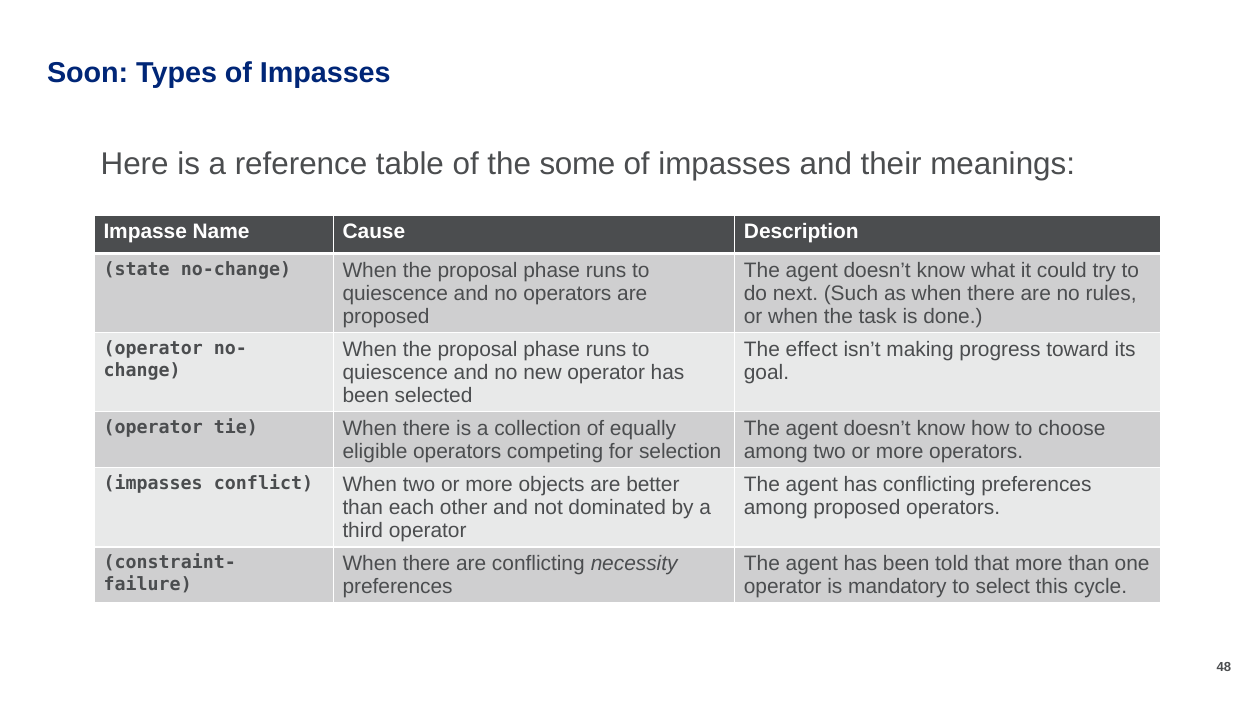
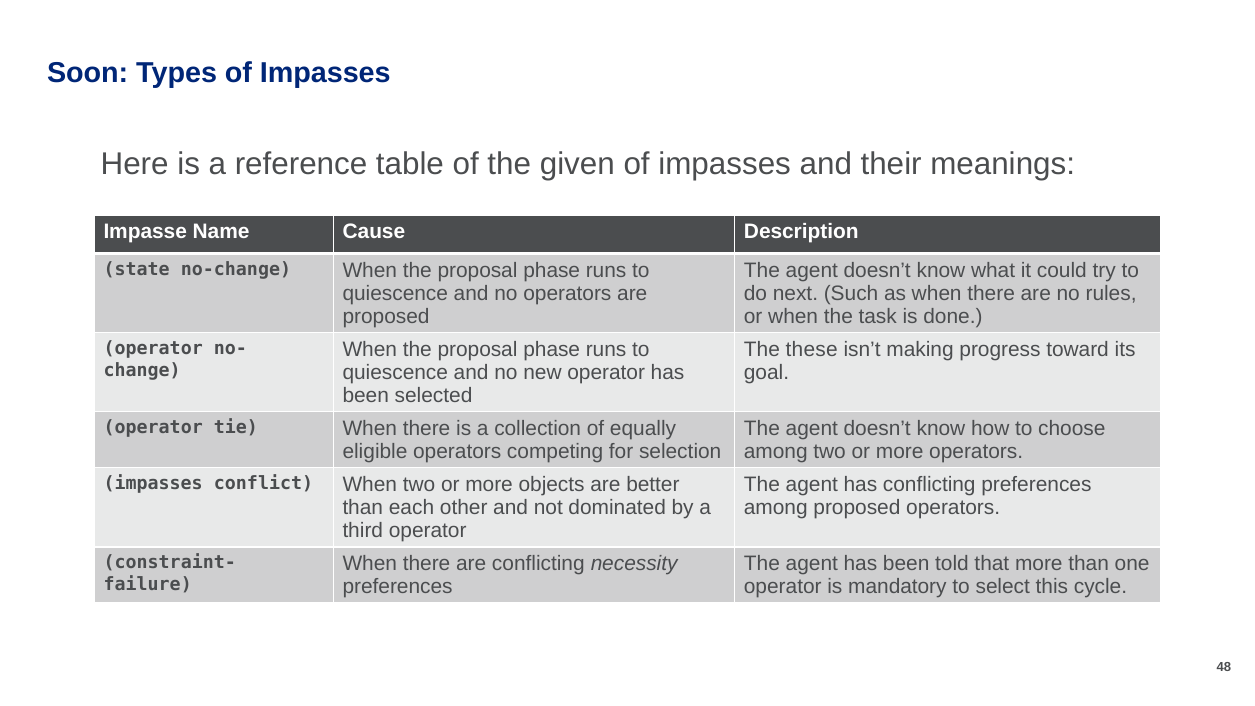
some: some -> given (577, 164)
effect: effect -> these (812, 349)
